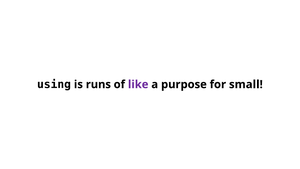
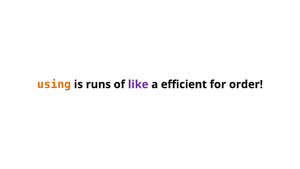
using colour: black -> orange (54, 84)
purpose: purpose -> efficient (184, 84)
small: small -> order (246, 84)
